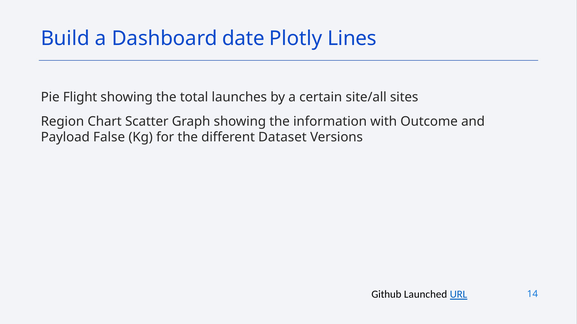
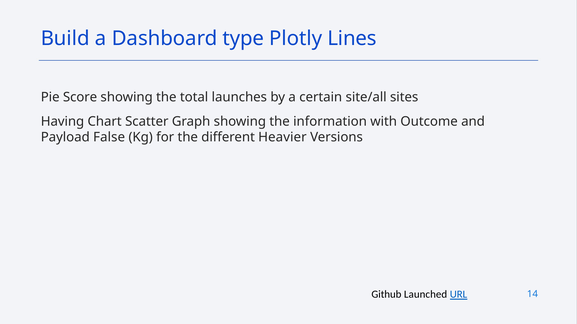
date: date -> type (243, 39)
Flight: Flight -> Score (80, 97)
Region: Region -> Having (62, 122)
Dataset: Dataset -> Heavier (282, 138)
